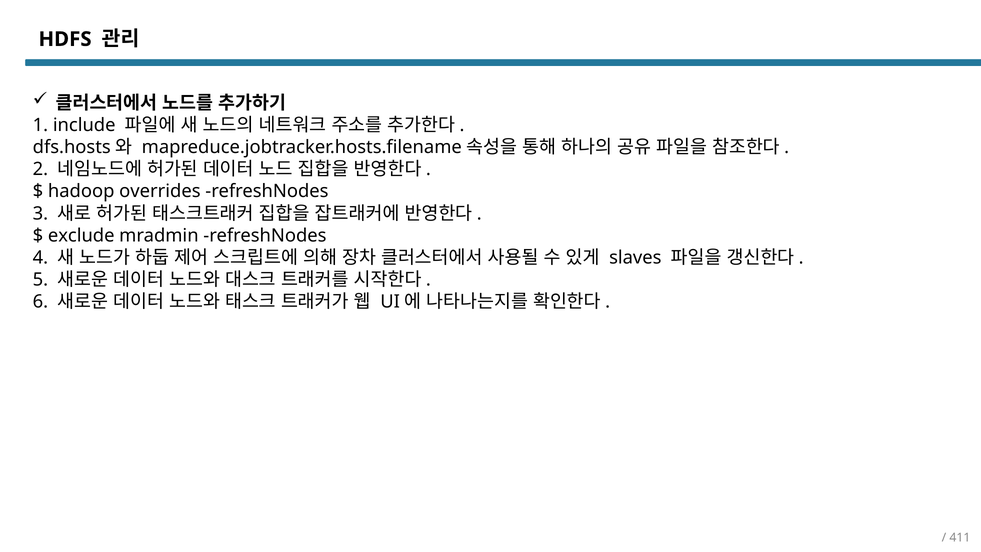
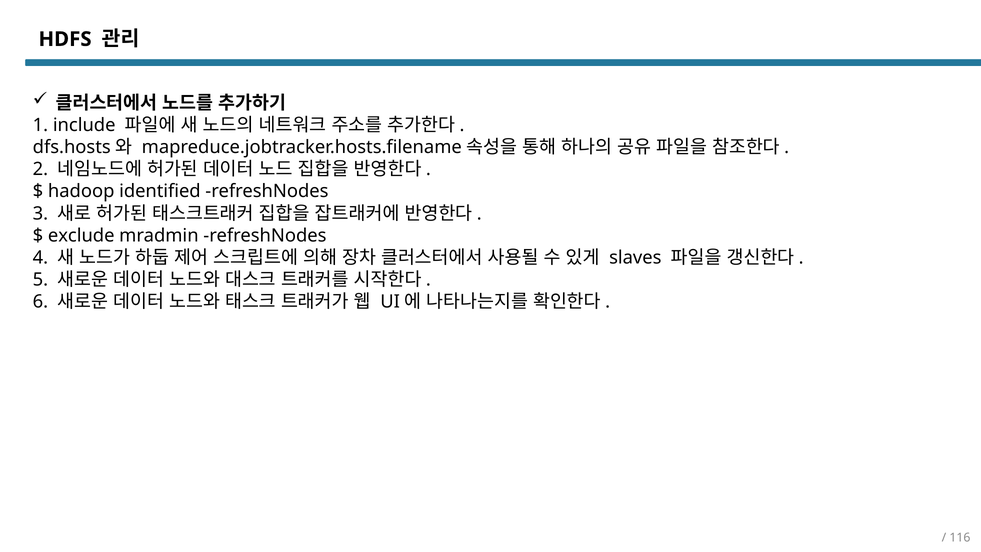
overrides: overrides -> identified (160, 191)
411: 411 -> 116 (960, 538)
